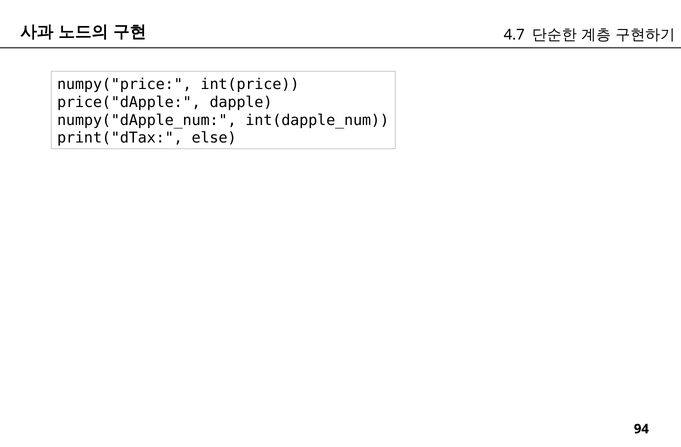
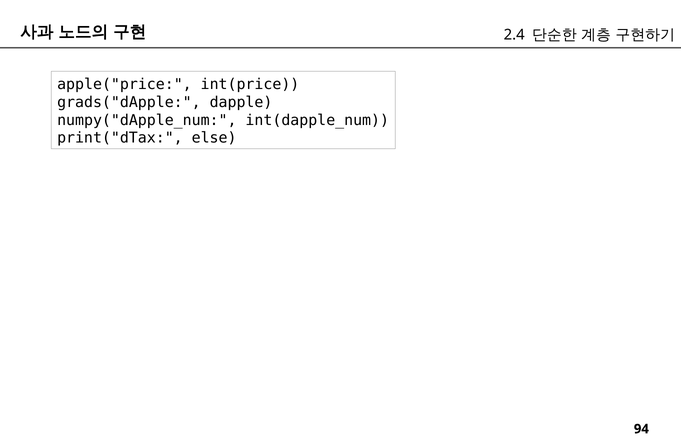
4.7: 4.7 -> 2.4 (514, 35)
numpy("price: numpy("price -> apple("price (124, 84)
price("dApple: price("dApple -> grads("dApple (129, 102)
